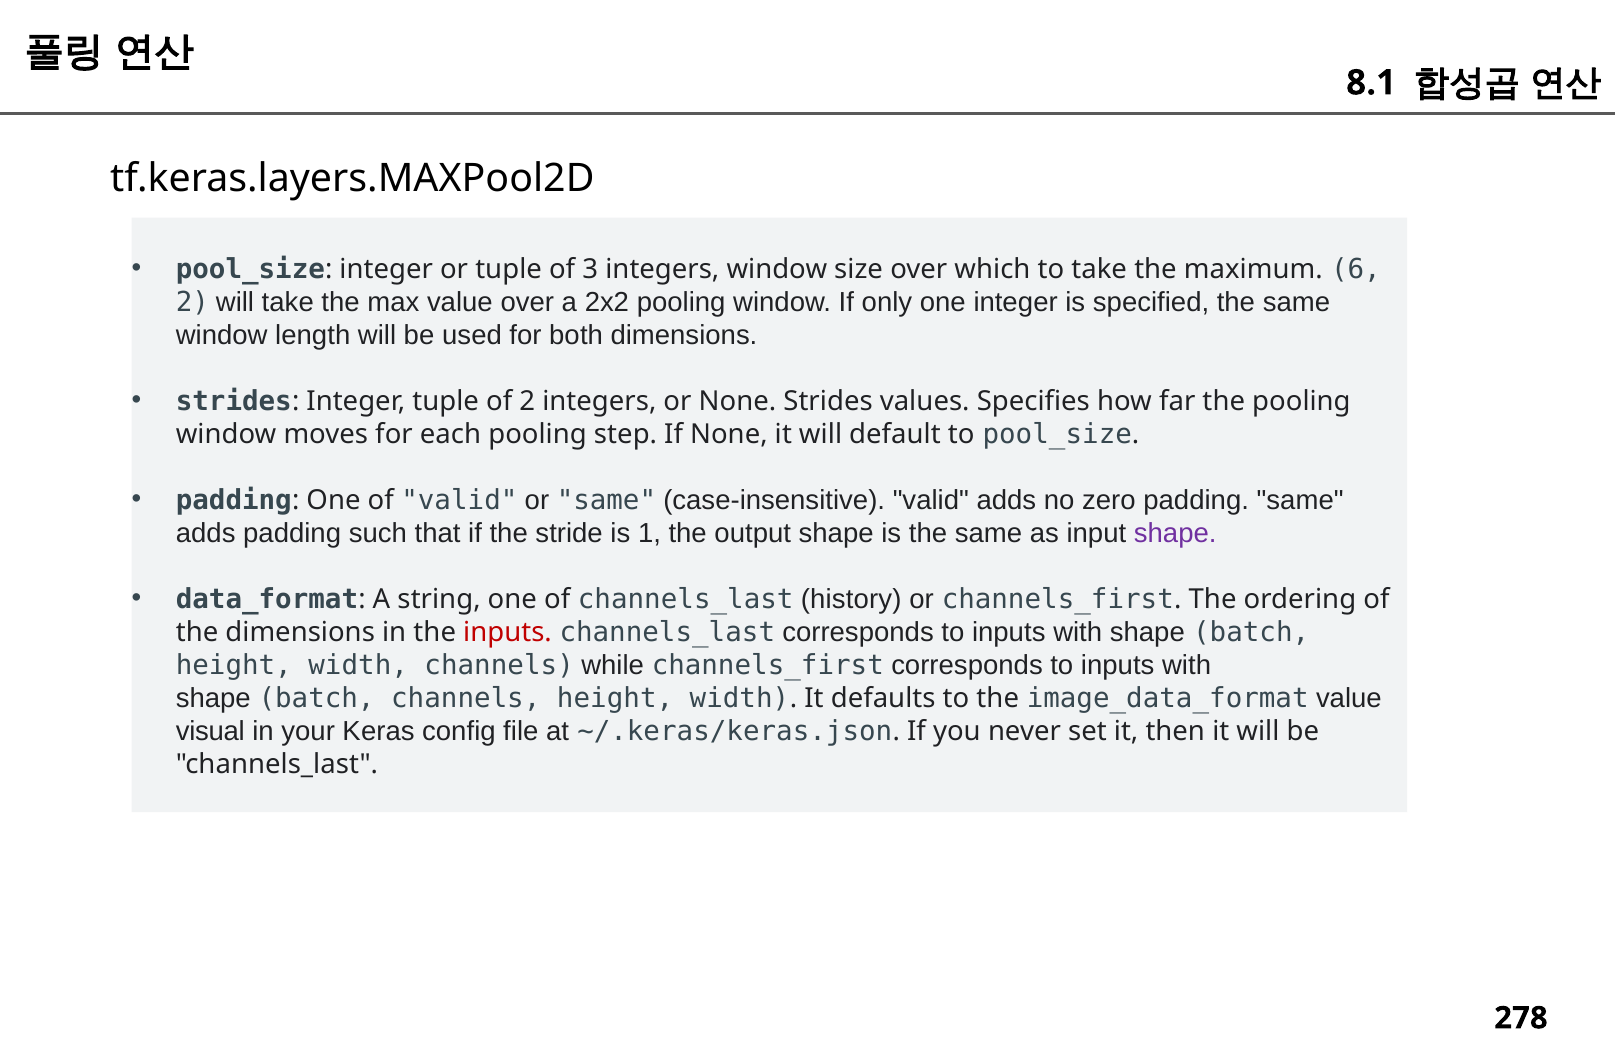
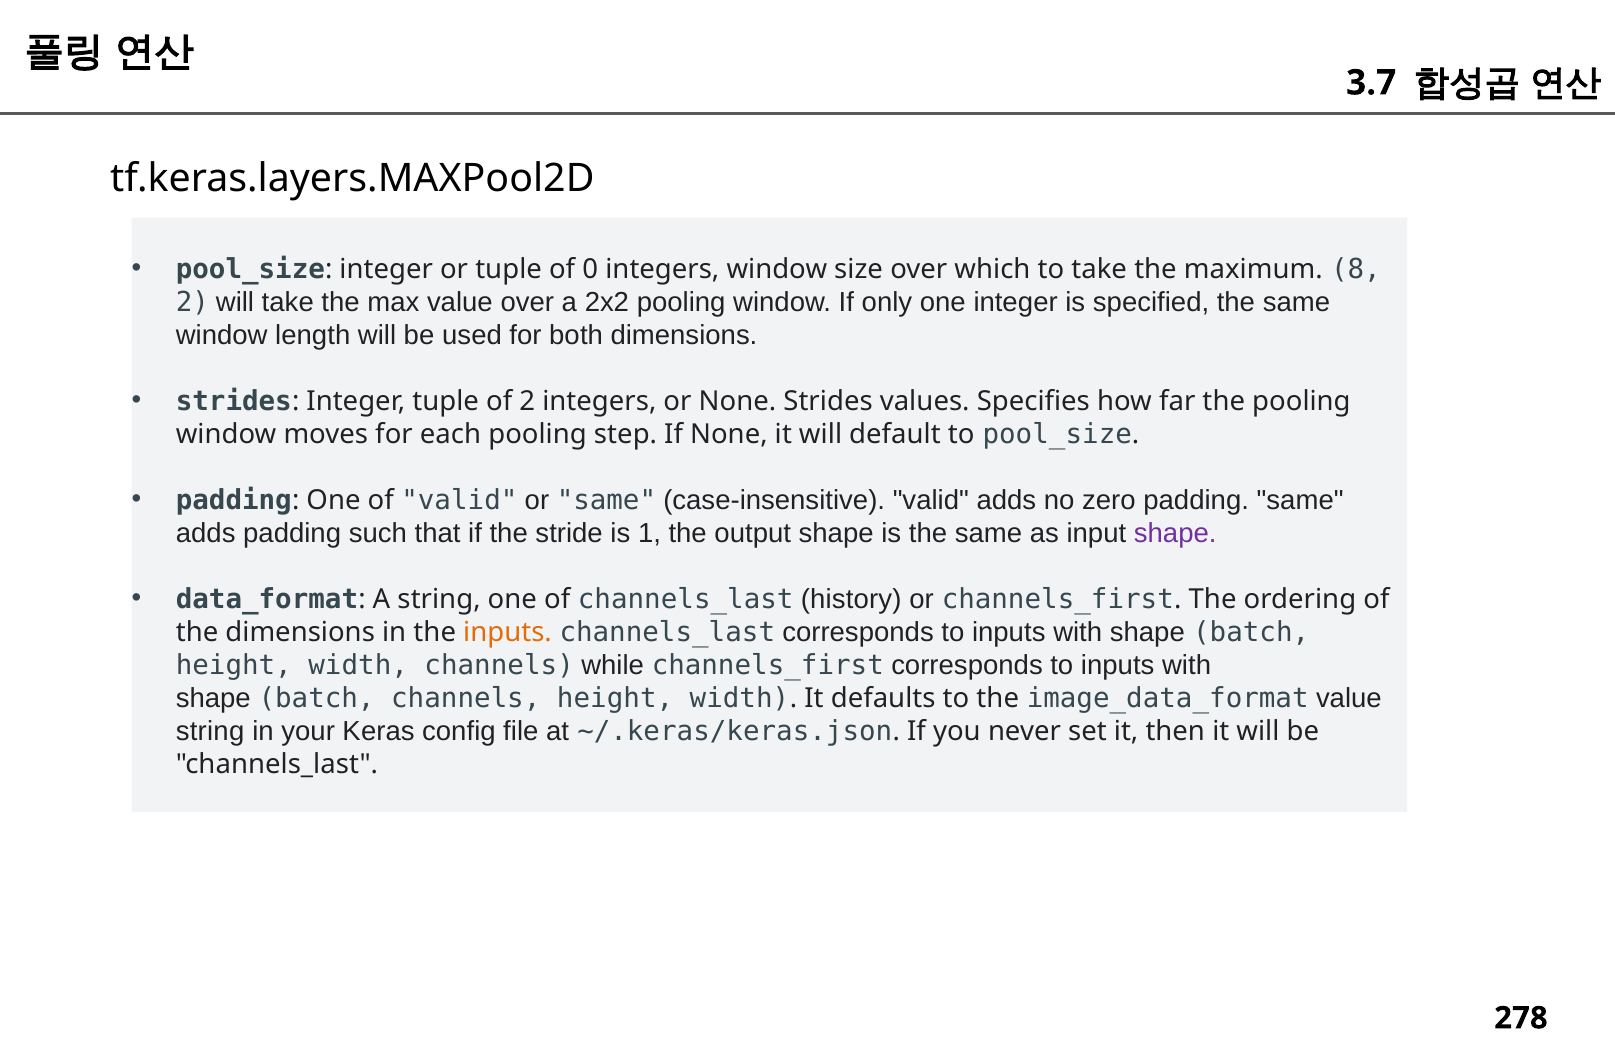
8.1: 8.1 -> 3.7 (1371, 83)
3: 3 -> 0 (590, 269)
6: 6 -> 8 (1356, 269)
inputs colour: red -> orange (508, 632)
visual: visual -> string (210, 731)
